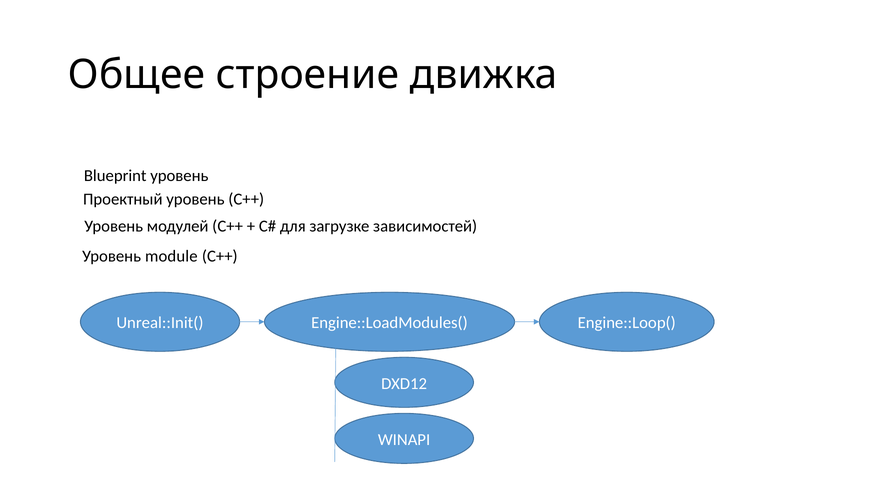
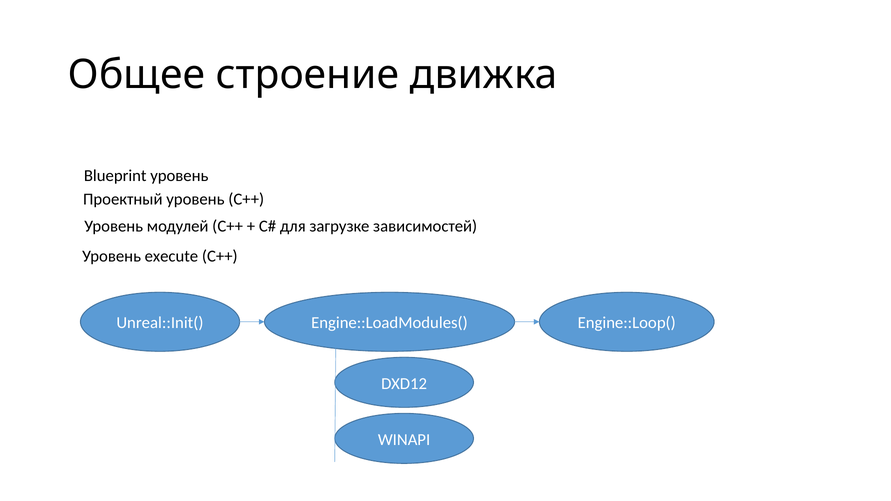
module: module -> execute (171, 256)
